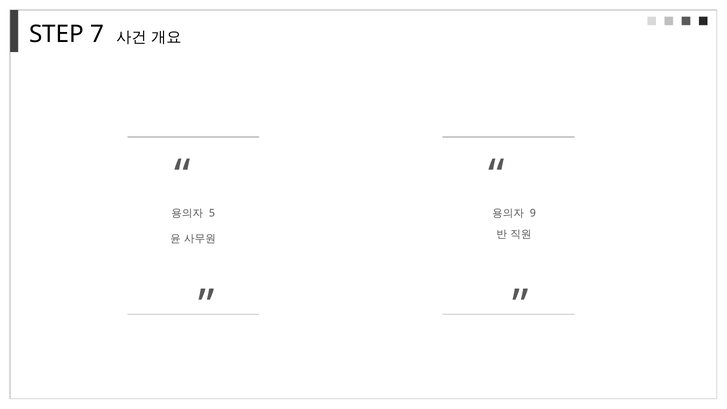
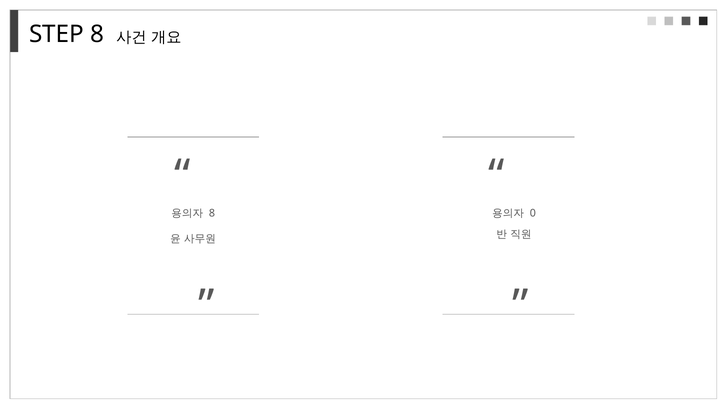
STEP 7: 7 -> 8 (97, 34)
9: 9 -> 0 (533, 213)
5: 5 -> 8 (212, 213)
